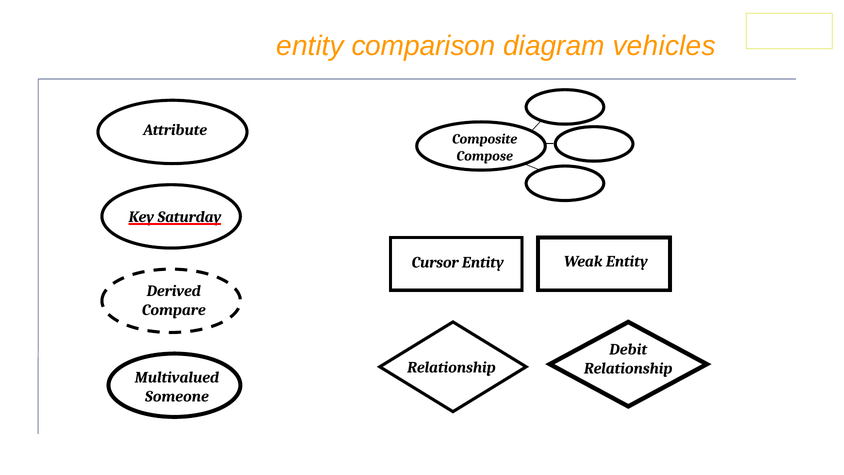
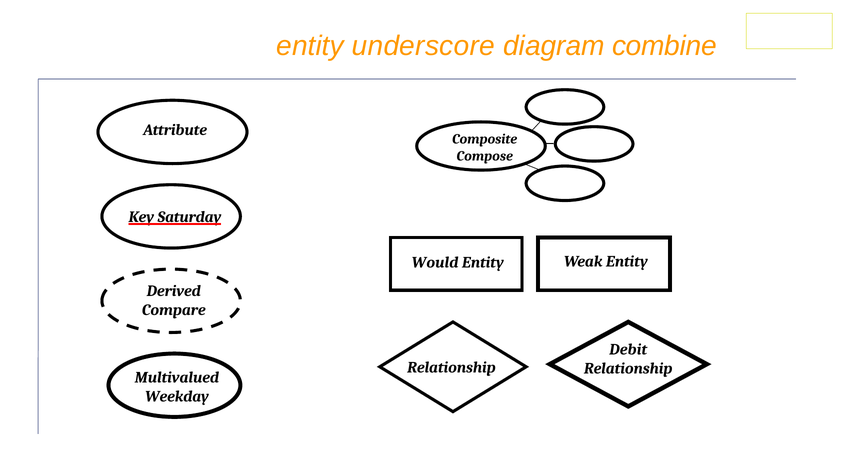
comparison: comparison -> underscore (423, 46)
vehicles: vehicles -> combine (664, 46)
Cursor: Cursor -> Would (435, 262)
Someone: Someone -> Weekday (177, 396)
